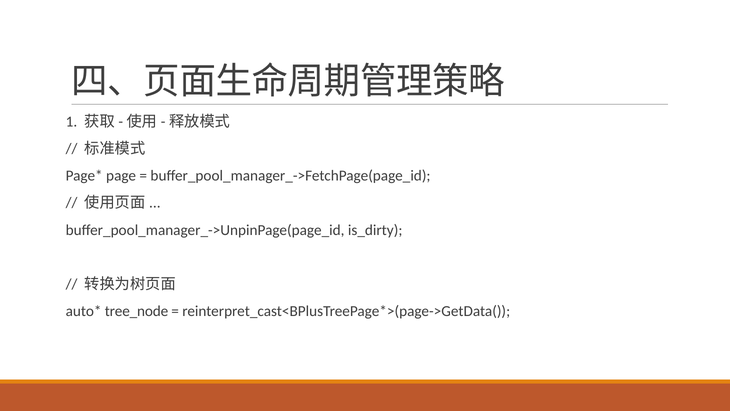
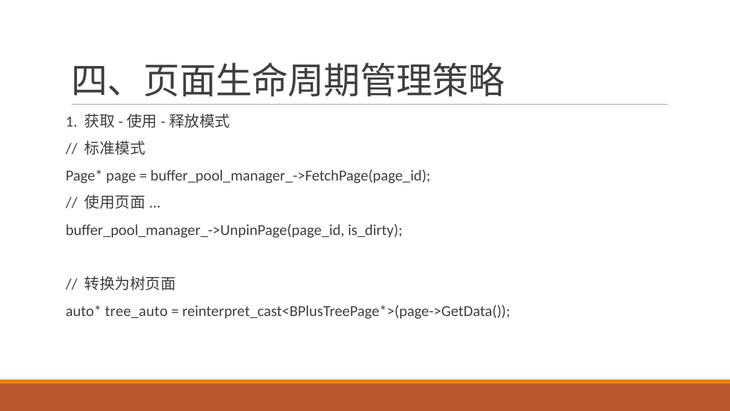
tree_node: tree_node -> tree_auto (136, 311)
